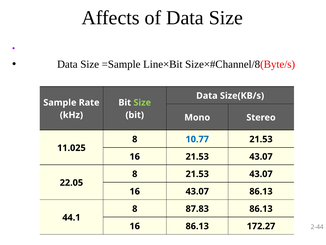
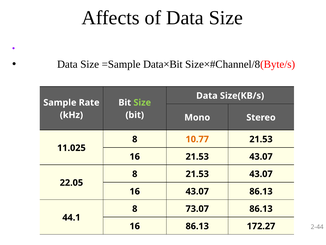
Line×Bit: Line×Bit -> Data×Bit (163, 64)
10.77 colour: blue -> orange (197, 139)
87.83: 87.83 -> 73.07 (197, 208)
